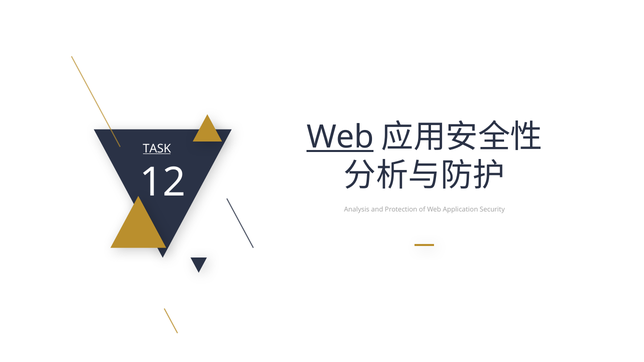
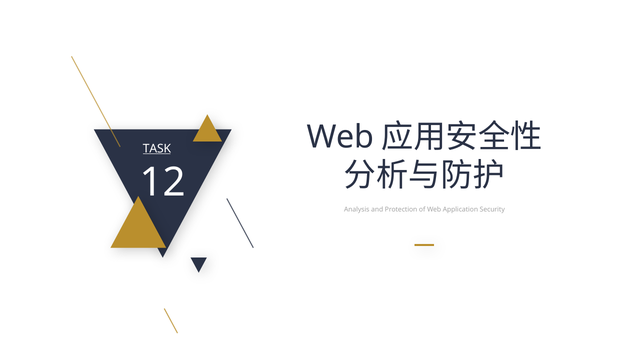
Web underline: present -> none (340, 137)
